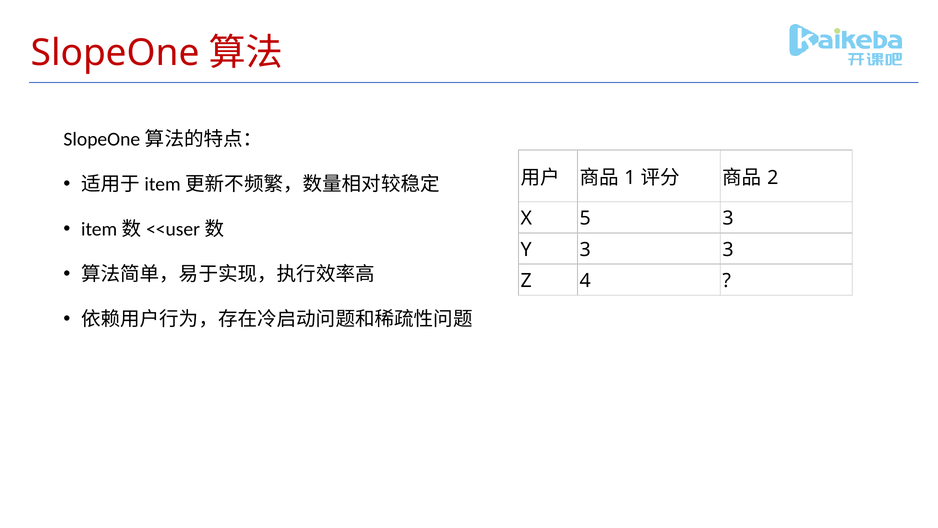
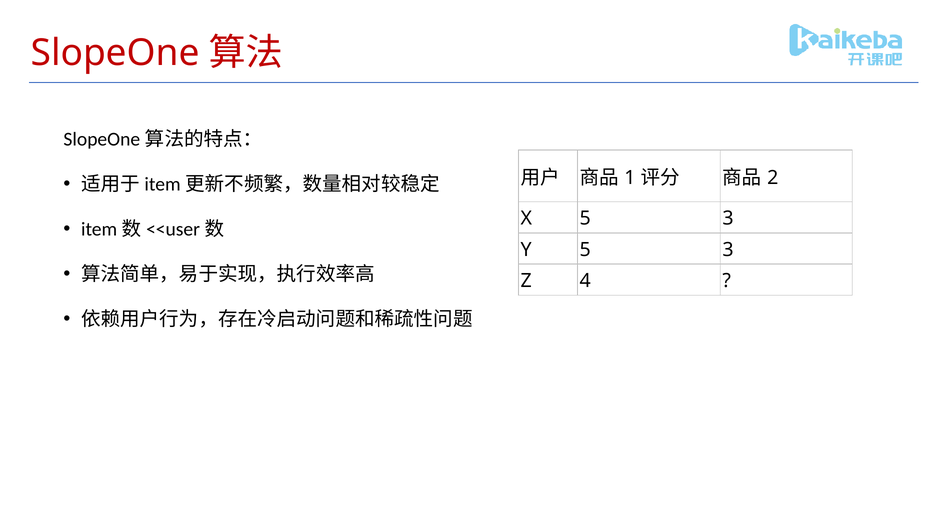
Y 3: 3 -> 5 (585, 249)
